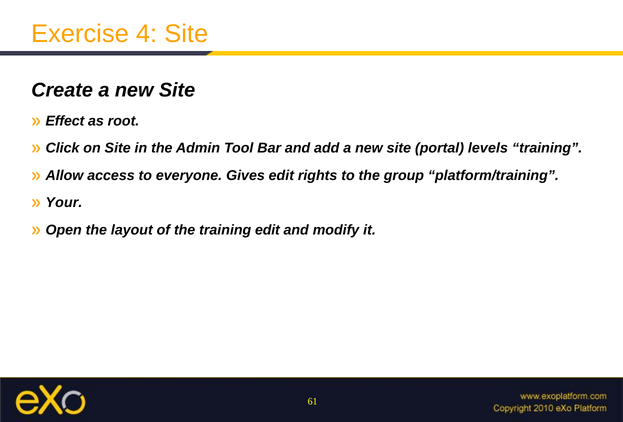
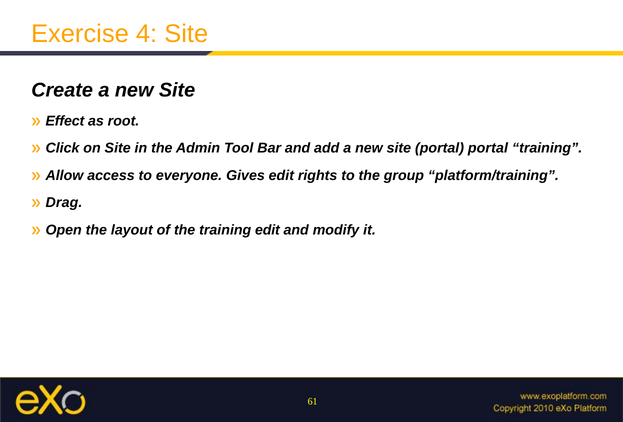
portal levels: levels -> portal (488, 148)
Your: Your -> Drag (64, 203)
